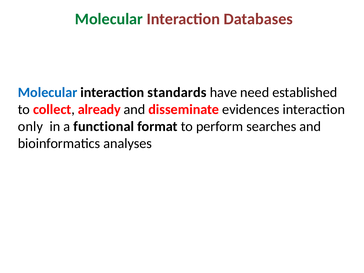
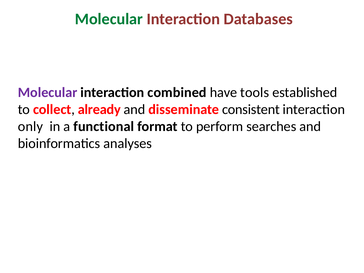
Molecular colour: blue -> purple (48, 92)
standards: standards -> combined (177, 92)
need: need -> tools (255, 92)
evidences: evidences -> consistent (251, 109)
